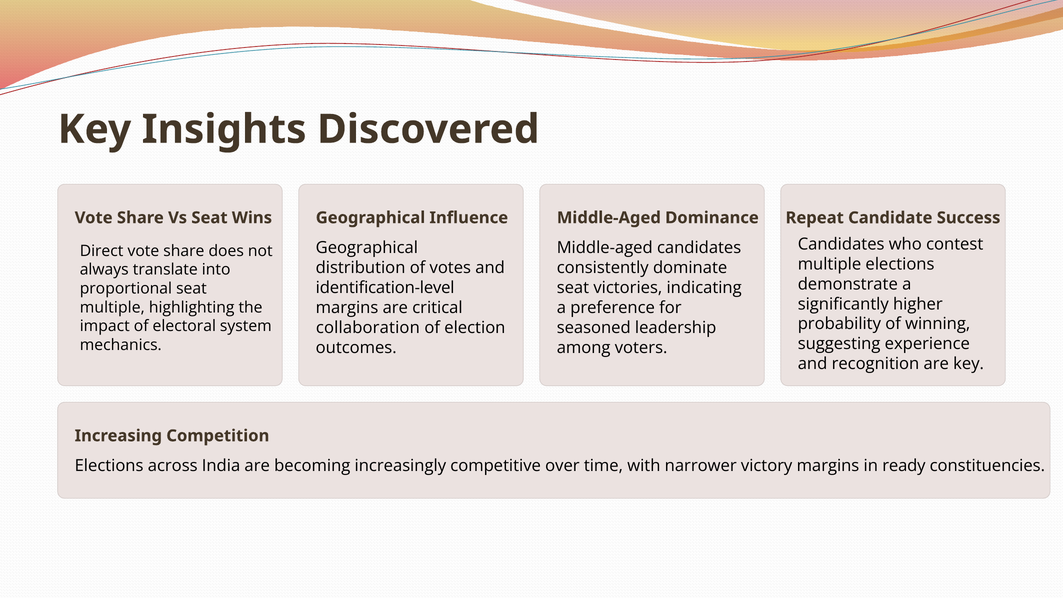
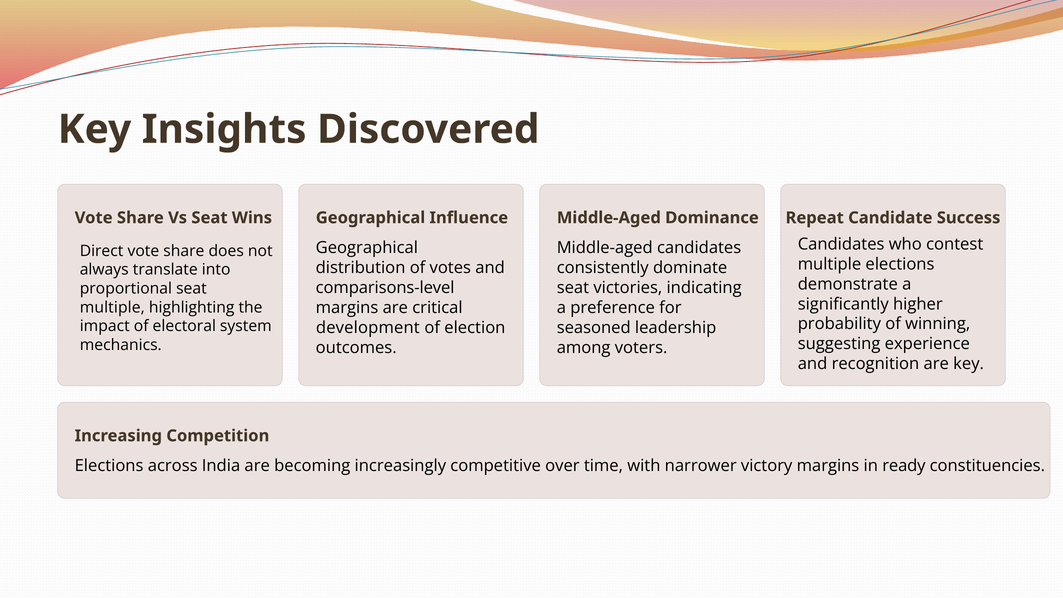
identification-level: identification-level -> comparisons-level (385, 288)
collaboration: collaboration -> development (368, 328)
